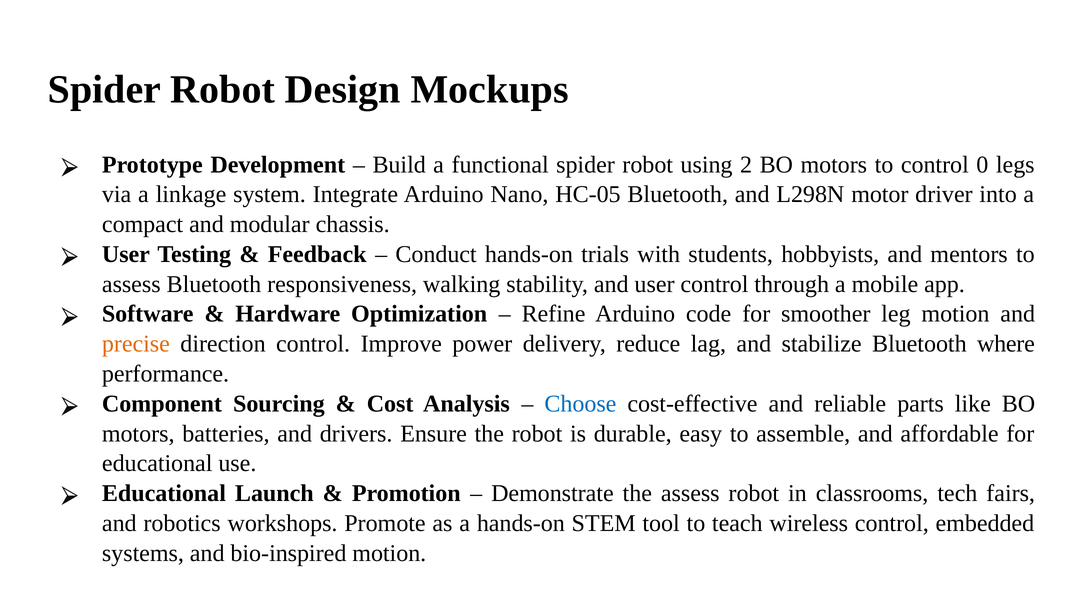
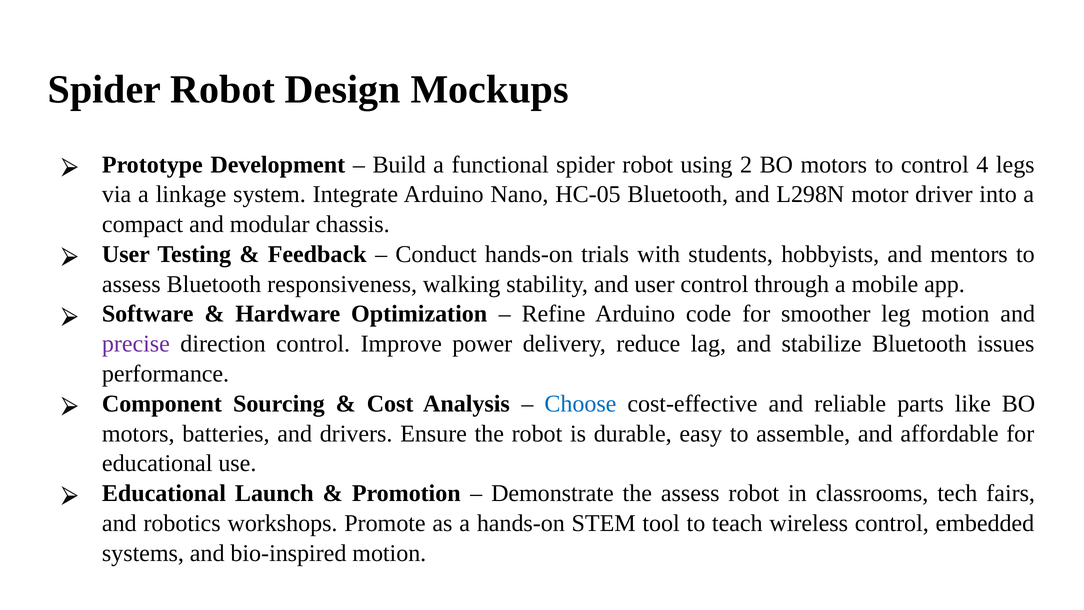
0: 0 -> 4 (982, 165)
precise colour: orange -> purple (136, 344)
where: where -> issues (1006, 344)
